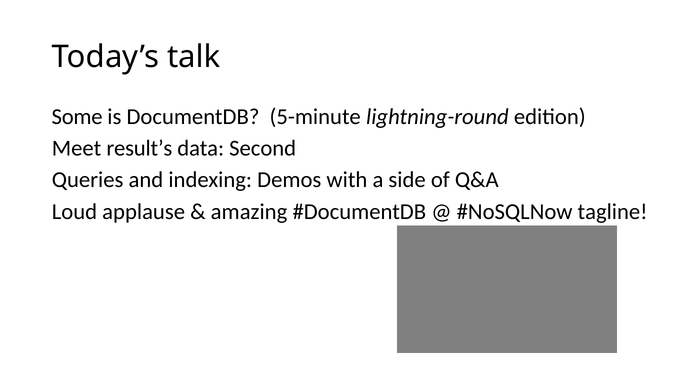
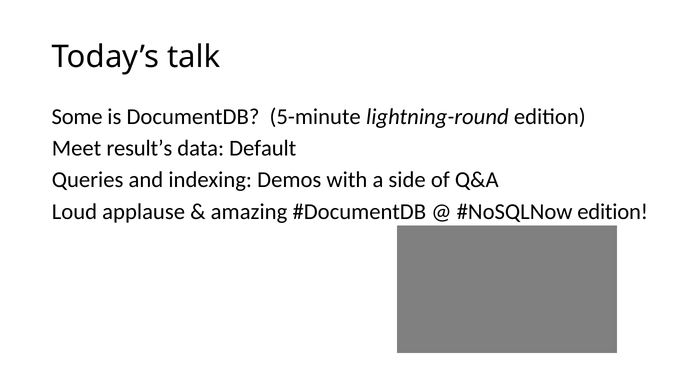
Second: Second -> Default (263, 148)
tagline: tagline -> edition (613, 211)
